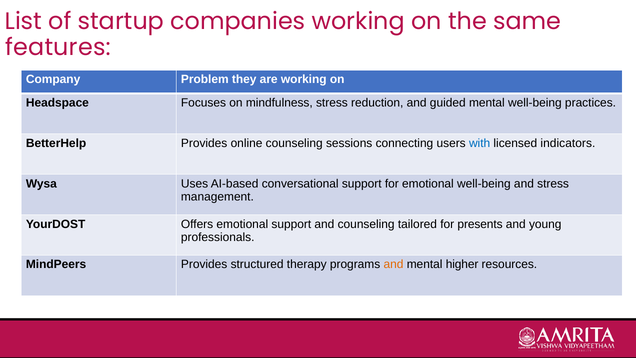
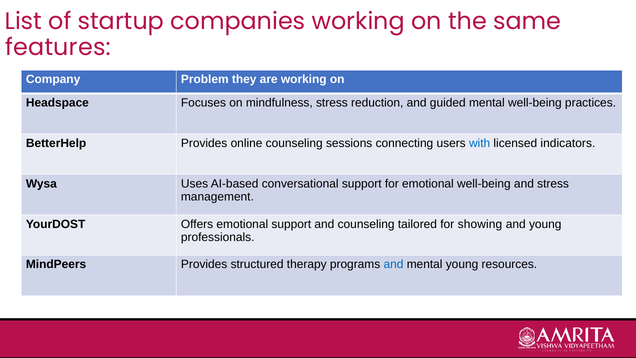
presents: presents -> showing (480, 224)
and colour: orange -> blue (393, 264)
mental higher: higher -> young (462, 264)
